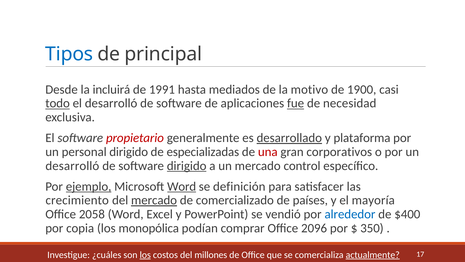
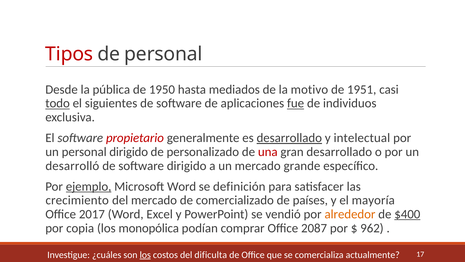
Tipos colour: blue -> red (69, 54)
de principal: principal -> personal (163, 54)
incluirá: incluirá -> pública (111, 89)
1991: 1991 -> 1950 (162, 89)
1900: 1900 -> 1951 (362, 89)
el desarrolló: desarrolló -> siguientes (111, 103)
necesidad: necesidad -> individuos (350, 103)
plataforma: plataforma -> intelectual (362, 138)
especializadas: especializadas -> personalizado (203, 152)
gran corporativos: corporativos -> desarrollado (339, 152)
dirigido underline: present -> none (187, 165)
control: control -> grande (302, 165)
Word underline: present -> none (182, 186)
mercado underline: present -> none (154, 200)
2058: 2058 -> 2017 (92, 214)
alrededor colour: blue -> orange (350, 214)
$400 underline: none -> present (407, 214)
2096: 2096 -> 2087 (314, 228)
350: 350 -> 962 (372, 228)
millones: millones -> dificulta (211, 254)
actualmente underline: present -> none (373, 254)
